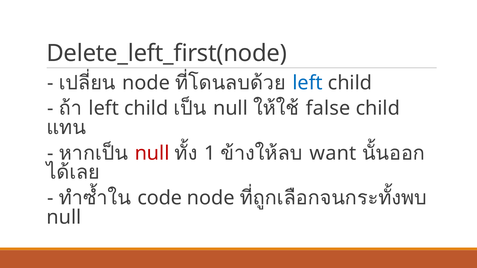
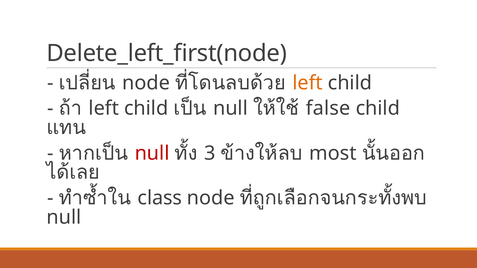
left colour: blue -> orange (308, 83)
1: 1 -> 3 (210, 153)
want: want -> most (333, 153)
code: code -> class (160, 198)
